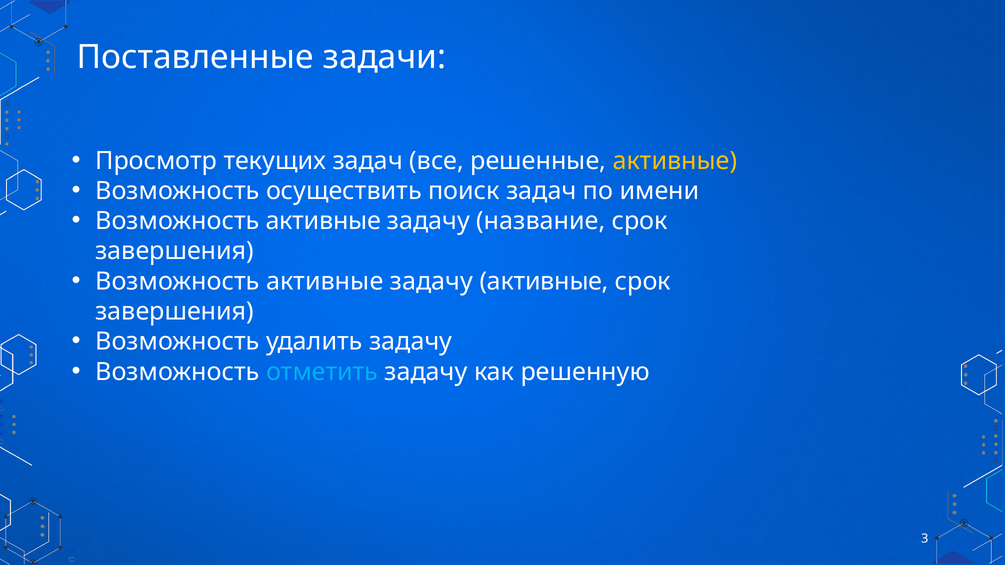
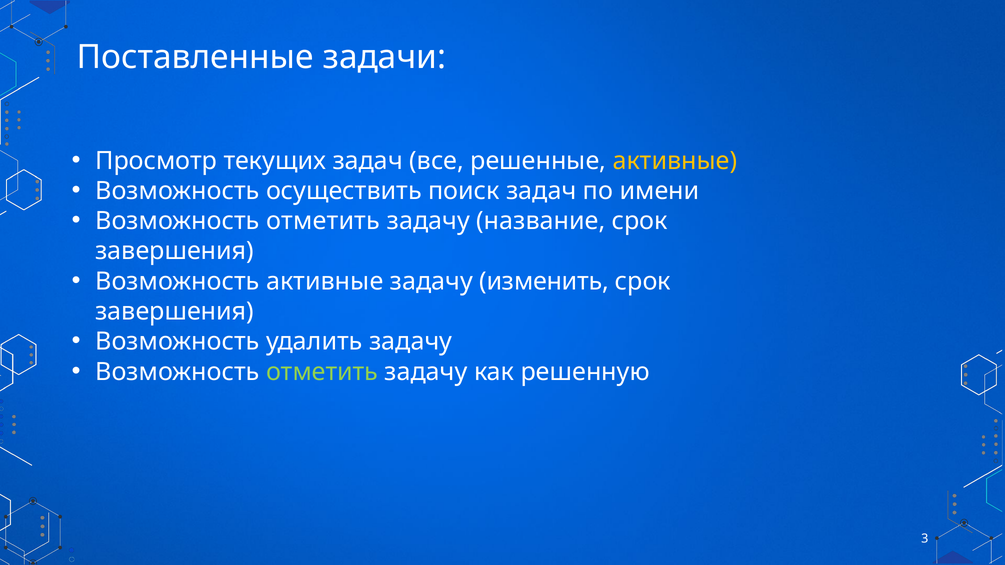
активные: активные -> отметить (323, 221)
задачу активные: активные -> изменить (544, 281)
отметить colour: light blue -> light green (322, 372)
